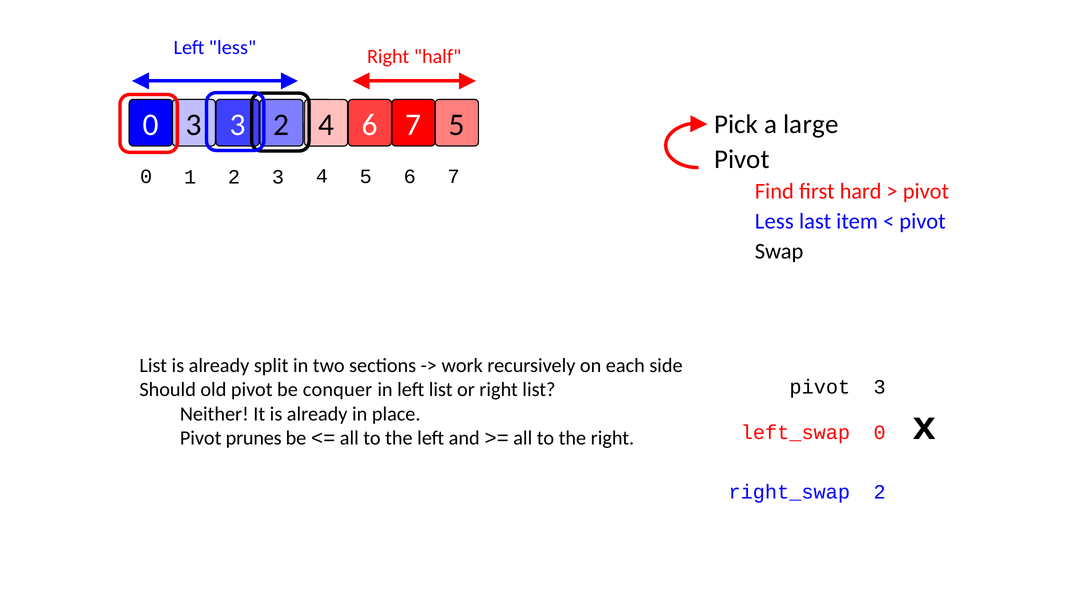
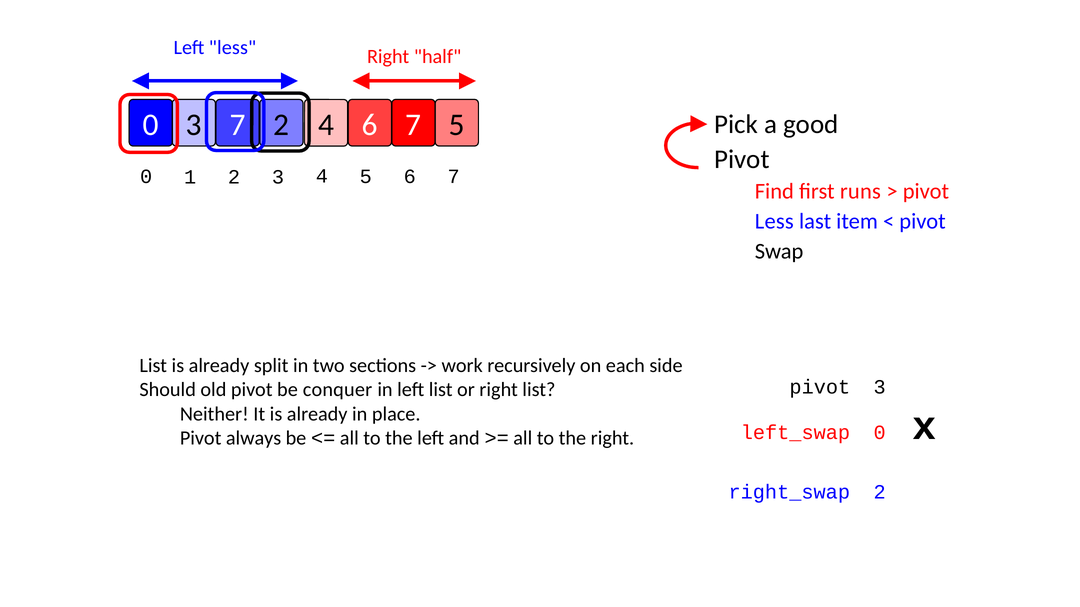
3: 3 -> 7 (238, 125)
large: large -> good (811, 125)
hard: hard -> runs (860, 192)
prunes: prunes -> always (254, 439)
